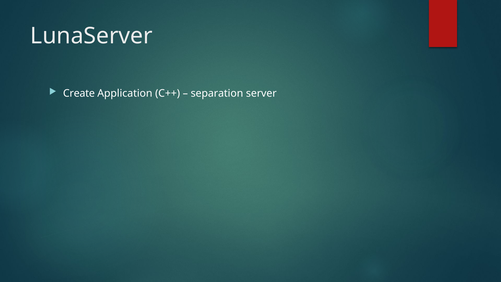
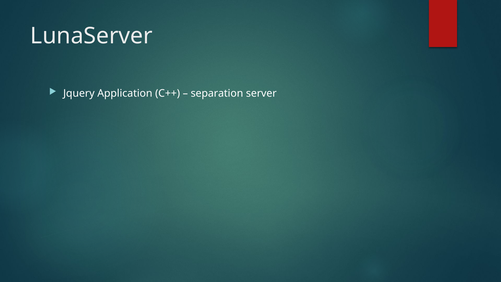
Create: Create -> Jquery (79, 93)
